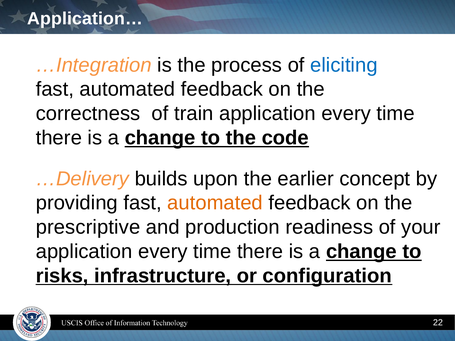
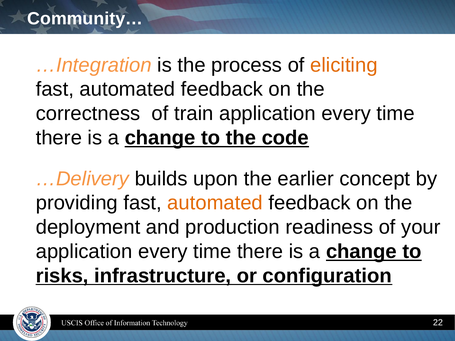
Application…: Application… -> Community… (85, 19)
eliciting colour: blue -> orange (344, 65)
prescriptive: prescriptive -> deployment (88, 227)
